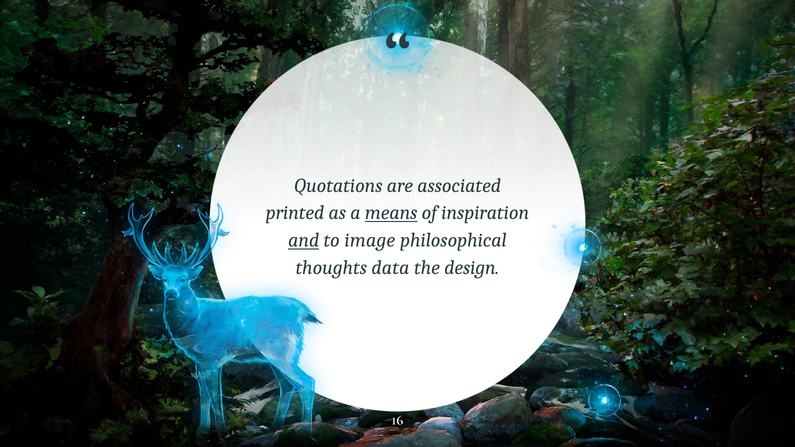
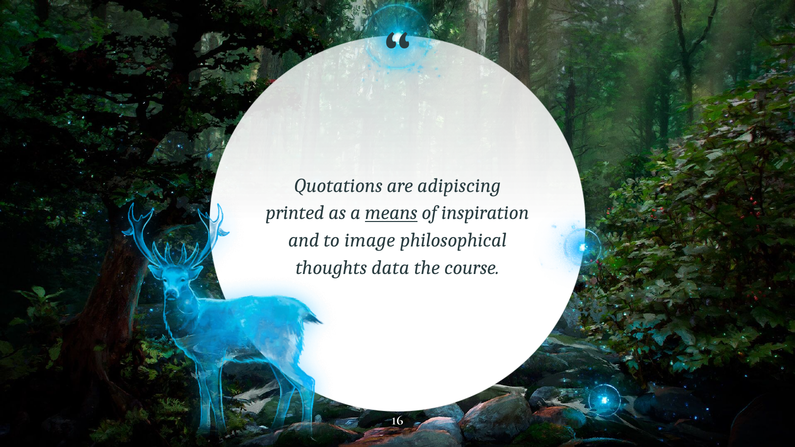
associated: associated -> adipiscing (459, 186)
and underline: present -> none (304, 240)
design: design -> course (472, 268)
